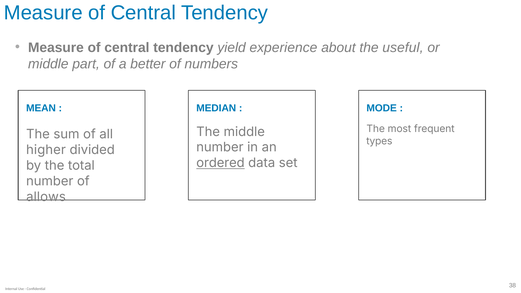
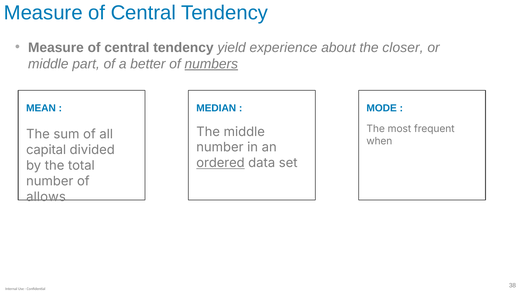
useful: useful -> closer (403, 47)
numbers underline: none -> present (211, 64)
types: types -> when (379, 141)
higher: higher -> capital (46, 150)
